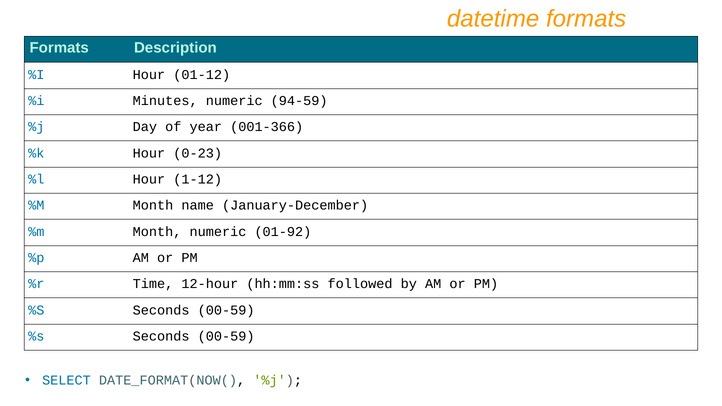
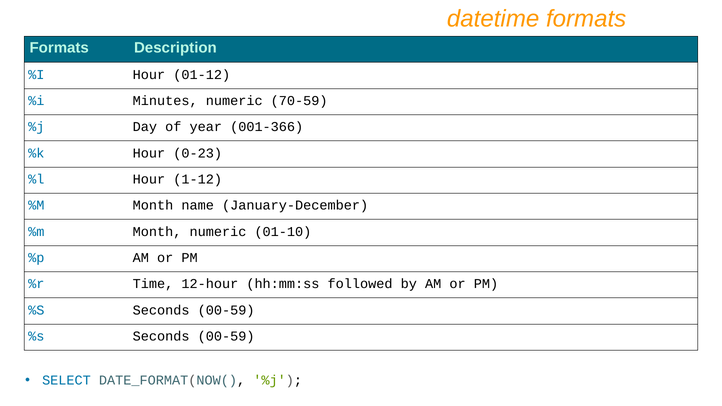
94-59: 94-59 -> 70-59 (299, 101)
01-92: 01-92 -> 01-10 (283, 232)
